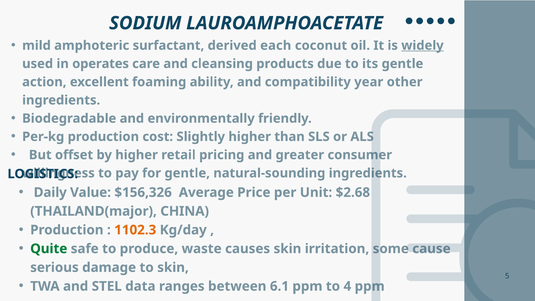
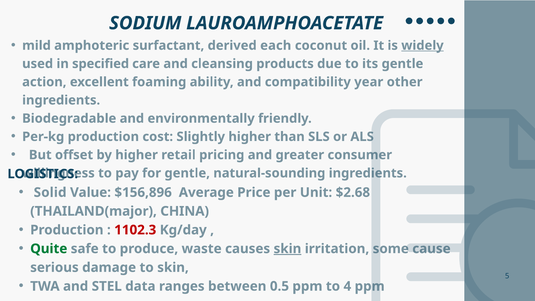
operates: operates -> specified (101, 64)
Daily: Daily -> Solid (50, 192)
$156,326: $156,326 -> $156,896 (143, 192)
1102.3 colour: orange -> red (135, 230)
skin underline: none -> present (287, 249)
6.1: 6.1 -> 0.5 (279, 286)
